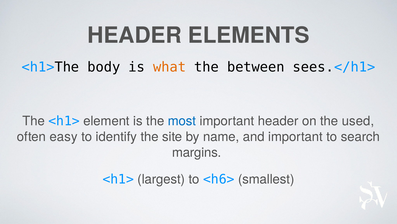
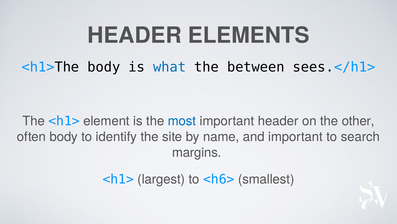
what colour: orange -> blue (170, 67)
used: used -> other (358, 121)
often easy: easy -> body (64, 136)
